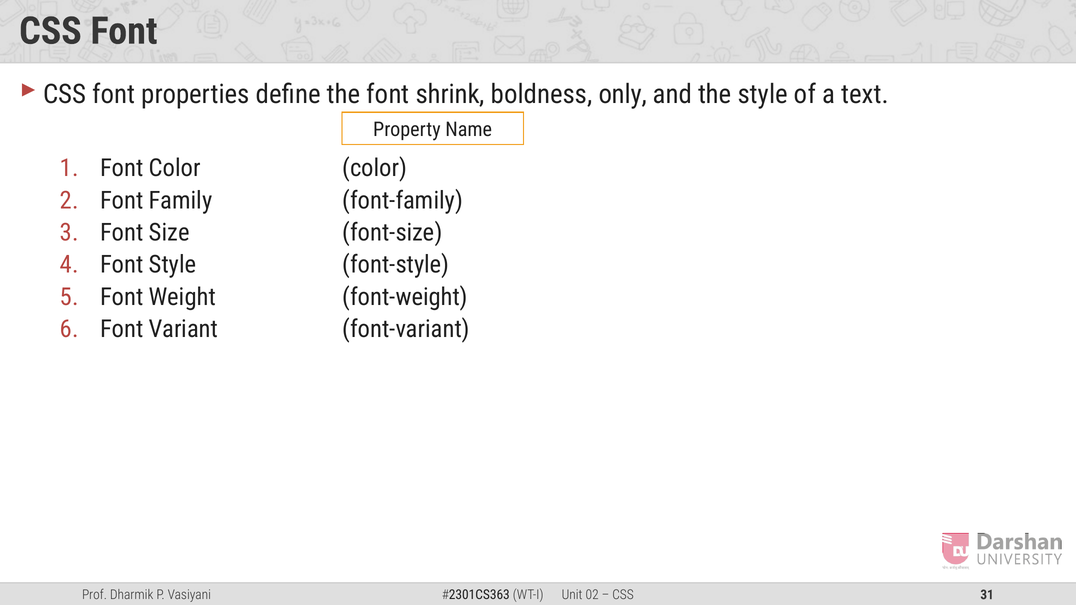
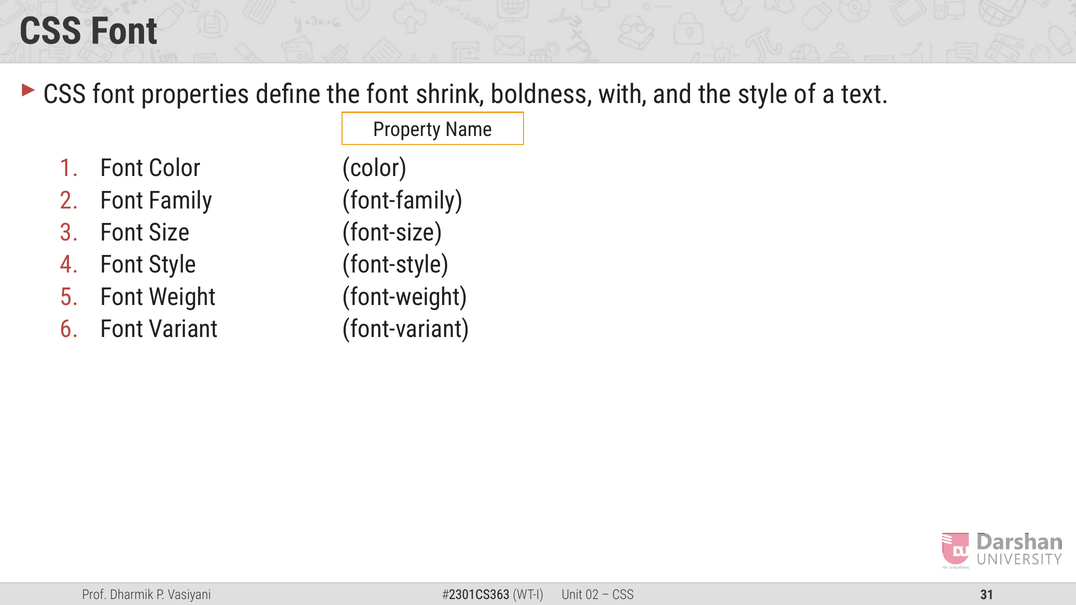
only: only -> with (623, 95)
